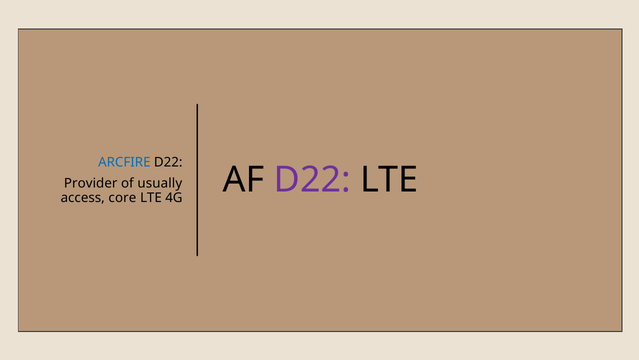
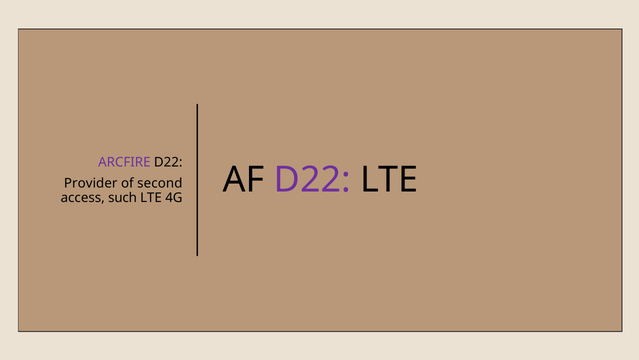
ARCFIRE colour: blue -> purple (124, 162)
usually: usually -> second (160, 183)
core: core -> such (123, 197)
